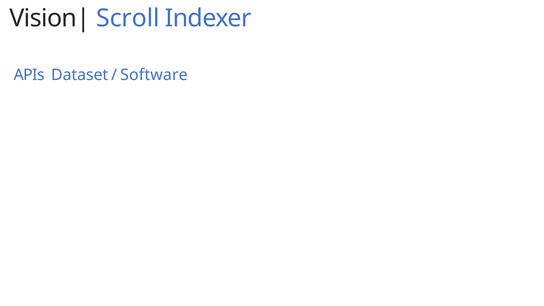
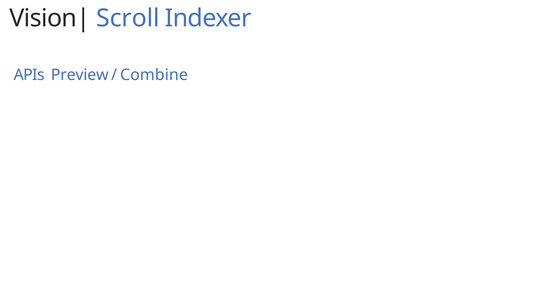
Dataset: Dataset -> Preview (80, 75)
Software: Software -> Combine (154, 75)
